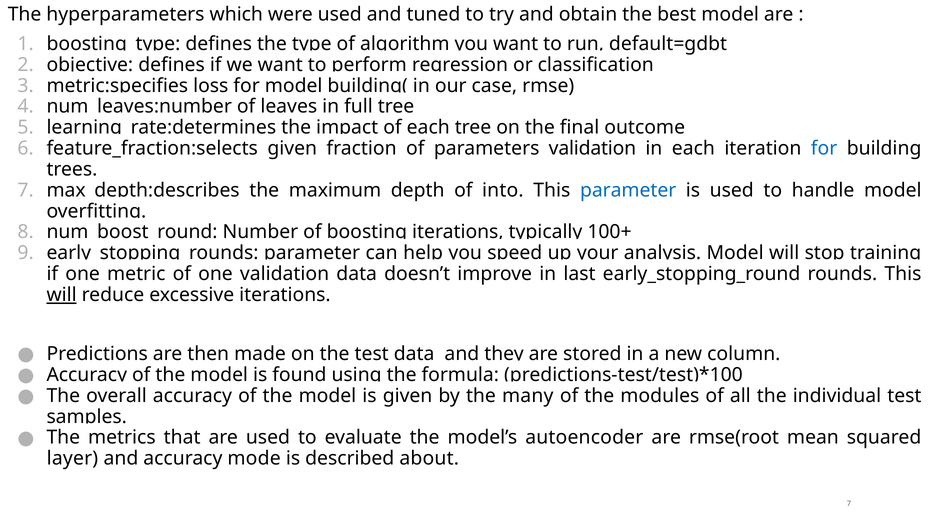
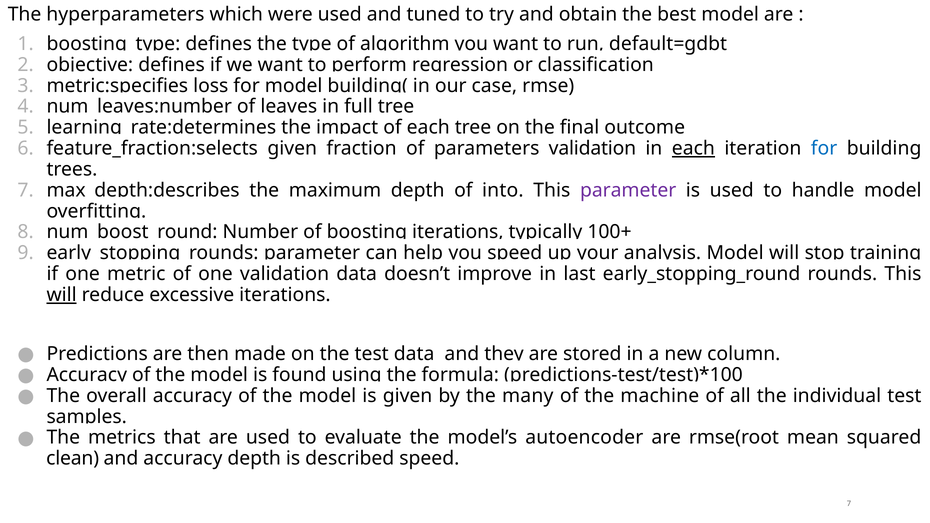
each underline: none -> present (693, 148)
parameter colour: blue -> purple (628, 190)
modules: modules -> machine (660, 396)
layer: layer -> clean (73, 459)
accuracy mode: mode -> depth (254, 459)
described about: about -> speed (429, 459)
